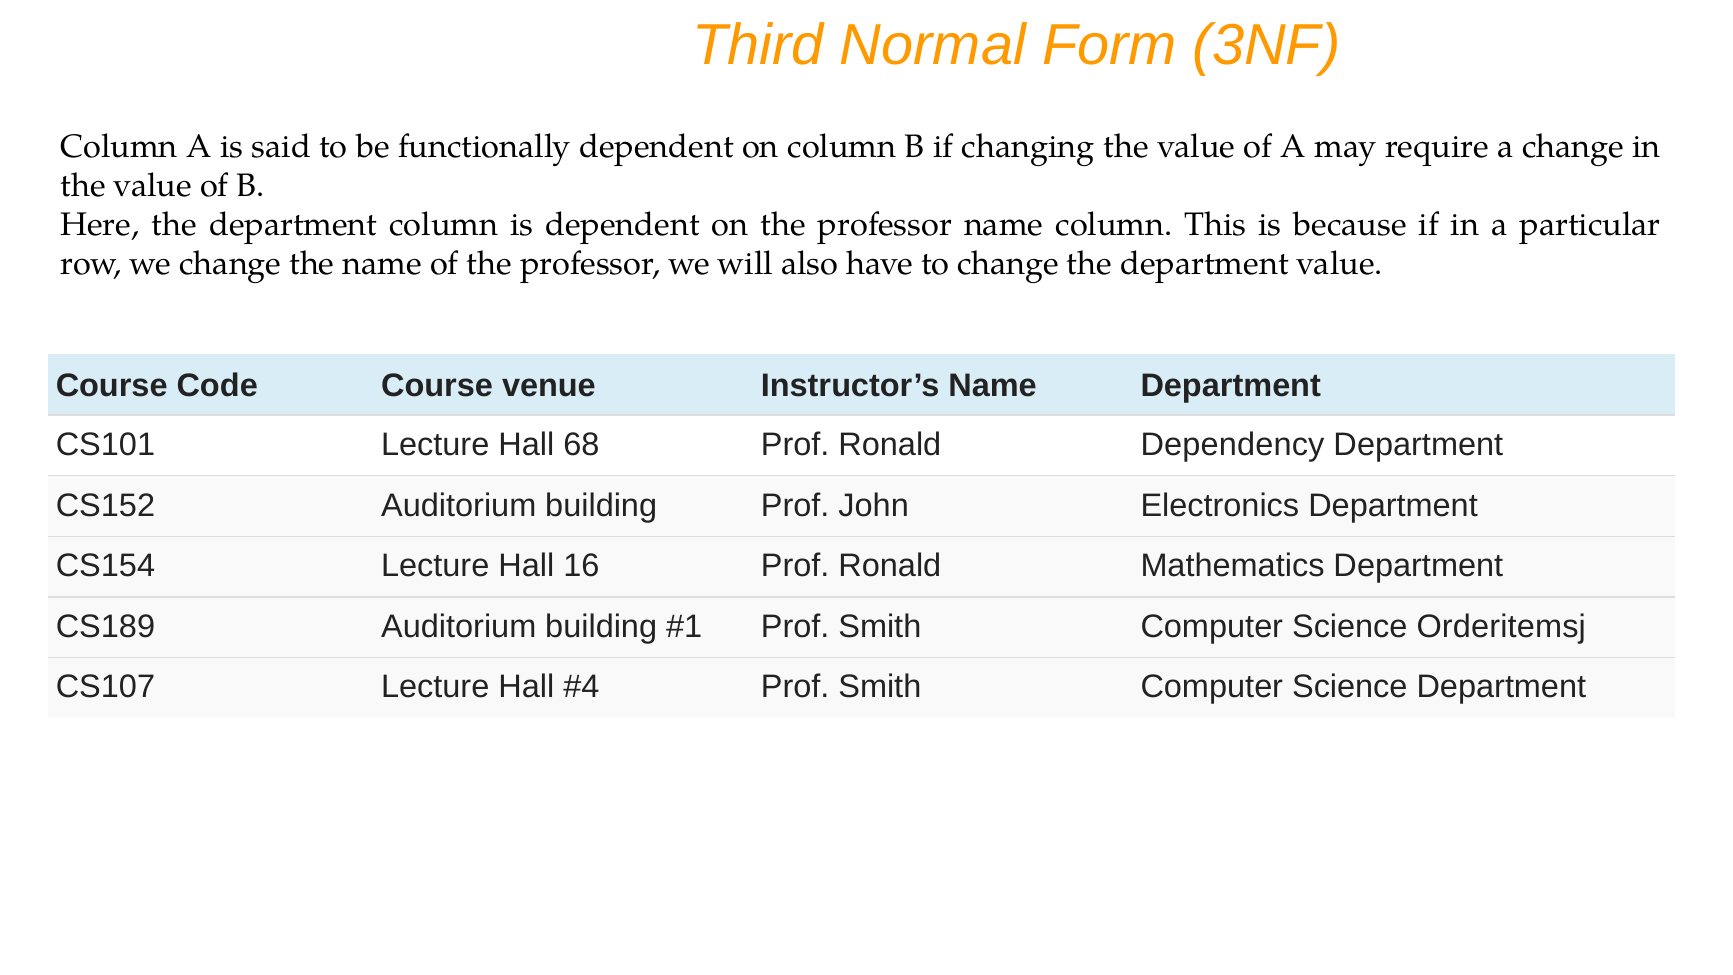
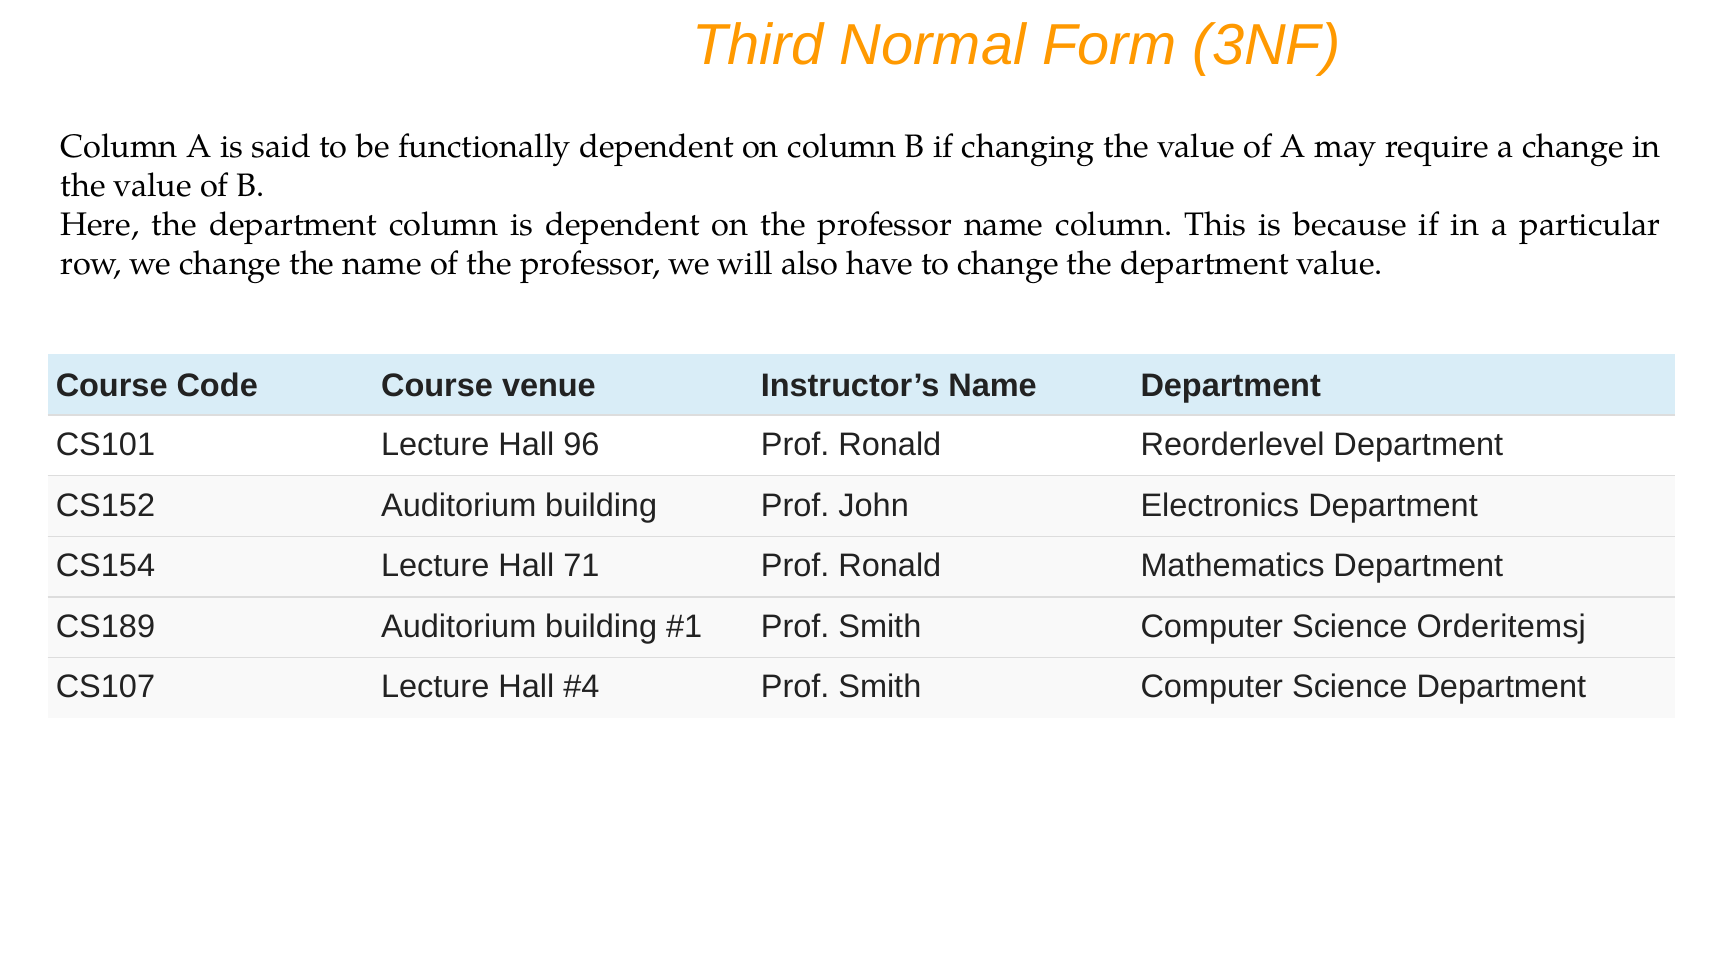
68: 68 -> 96 (581, 445)
Dependency: Dependency -> Reorderlevel (1233, 445)
16: 16 -> 71 (581, 566)
